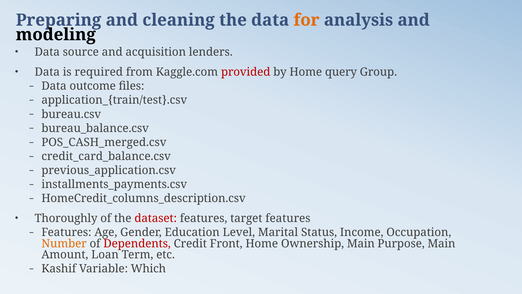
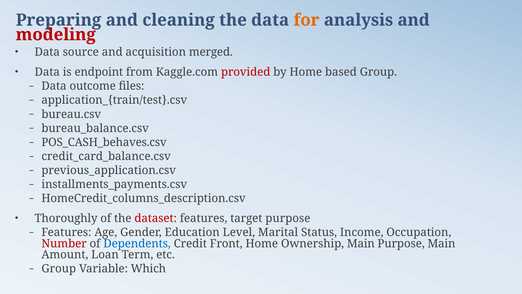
modeling colour: black -> red (56, 35)
lenders: lenders -> merged (211, 52)
required: required -> endpoint (99, 72)
query: query -> based (341, 72)
POS_CASH_merged.csv: POS_CASH_merged.csv -> POS_CASH_behaves.csv (104, 142)
target features: features -> purpose (288, 218)
Number colour: orange -> red (64, 243)
Dependents colour: red -> blue (137, 243)
Kashif: Kashif -> Group (59, 268)
